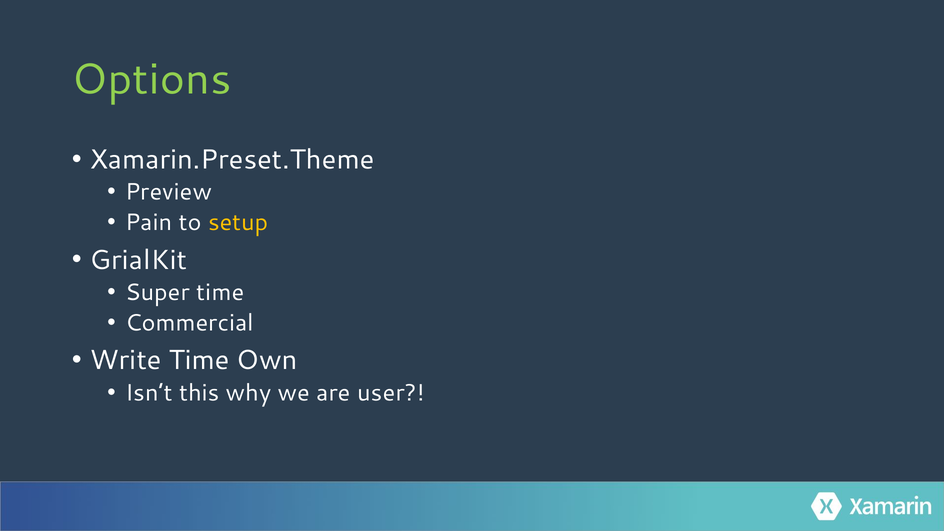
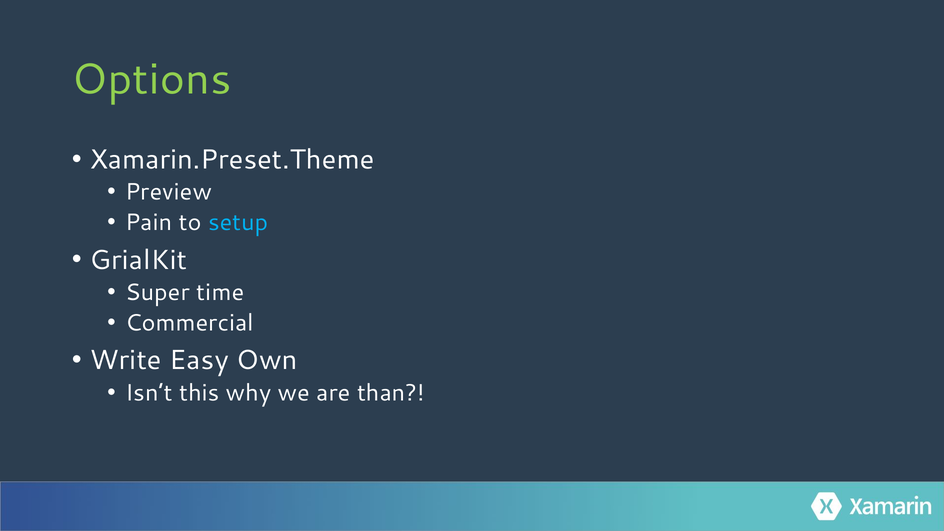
setup colour: yellow -> light blue (238, 223)
Write Time: Time -> Easy (199, 360)
user: user -> than (391, 393)
